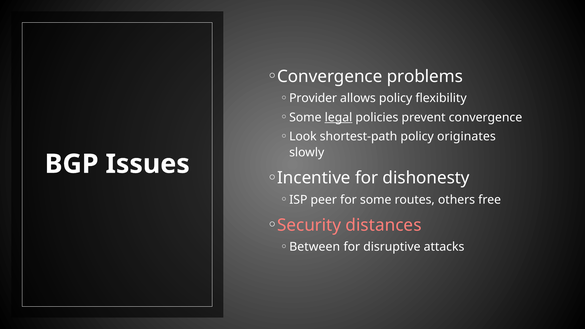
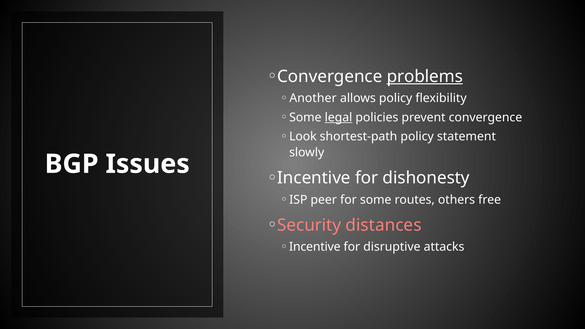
problems underline: none -> present (425, 77)
Provider: Provider -> Another (313, 98)
originates: originates -> statement (466, 137)
Between: Between -> Incentive (315, 247)
